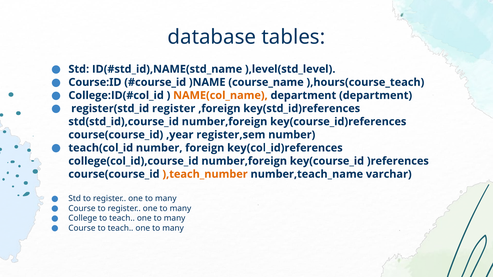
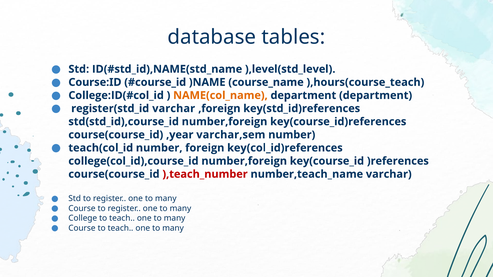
register(std_id register: register -> varchar (174, 109)
register,sem: register,sem -> varchar,sem (231, 135)
),teach_number colour: orange -> red (205, 174)
